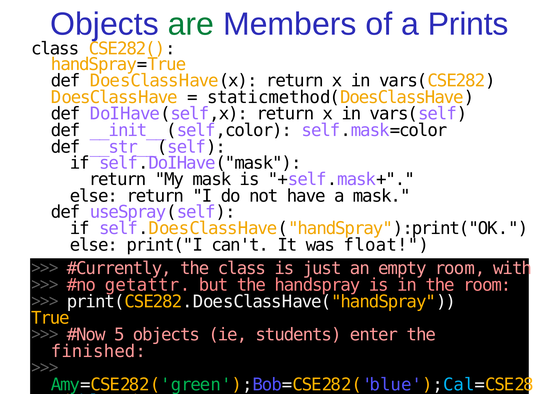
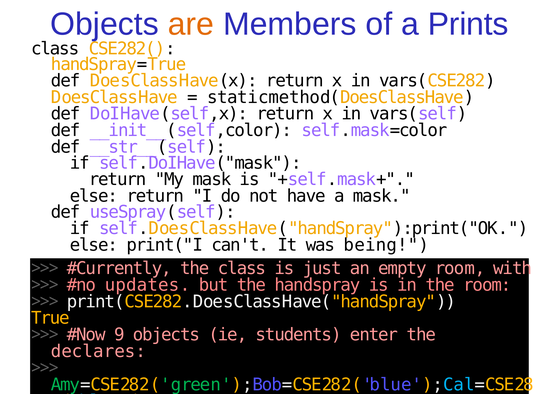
are colour: green -> orange (191, 24)
float: float -> being (386, 245)
getattr: getattr -> updates (147, 285)
5: 5 -> 9 (119, 335)
finished: finished -> declares (98, 351)
